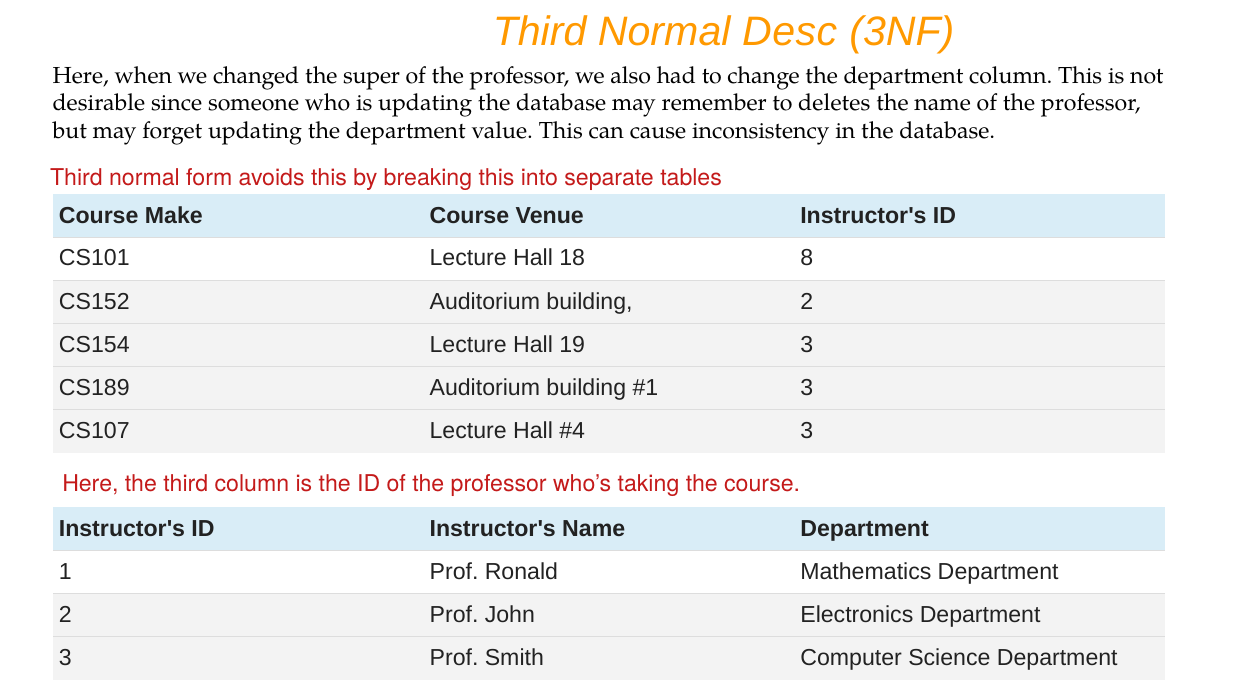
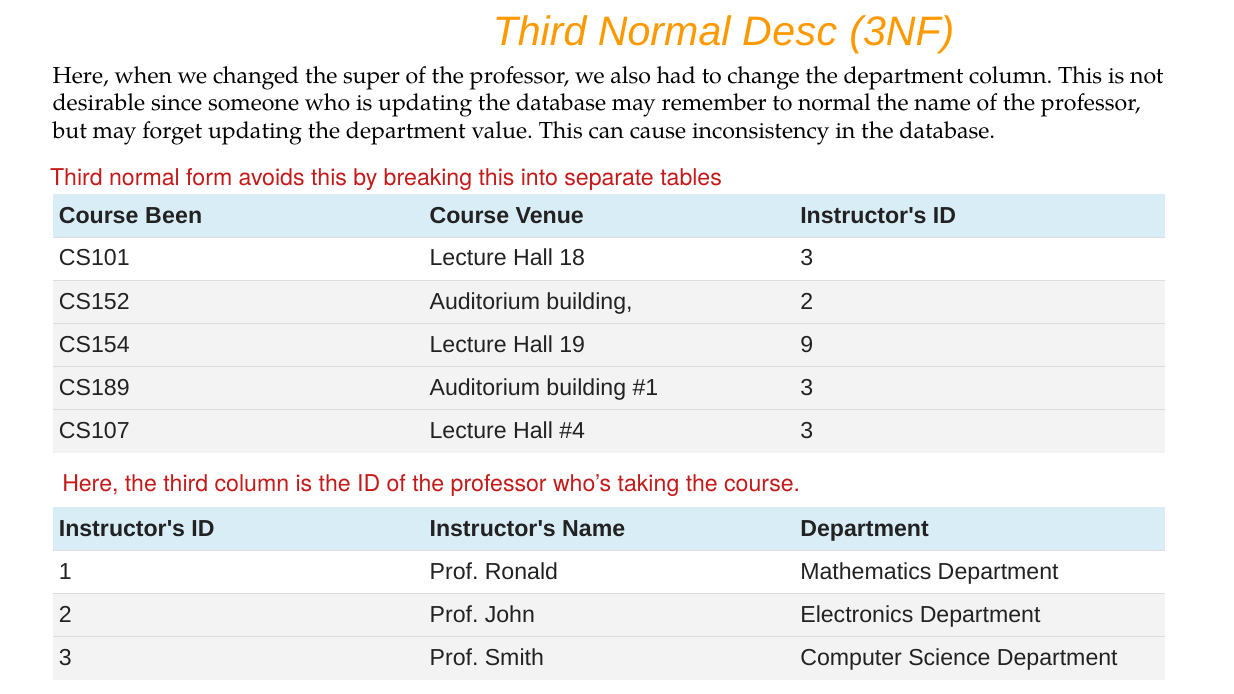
to deletes: deletes -> normal (834, 103)
Make: Make -> Been (174, 216)
18 8: 8 -> 3 (807, 258)
19 3: 3 -> 9 (807, 345)
